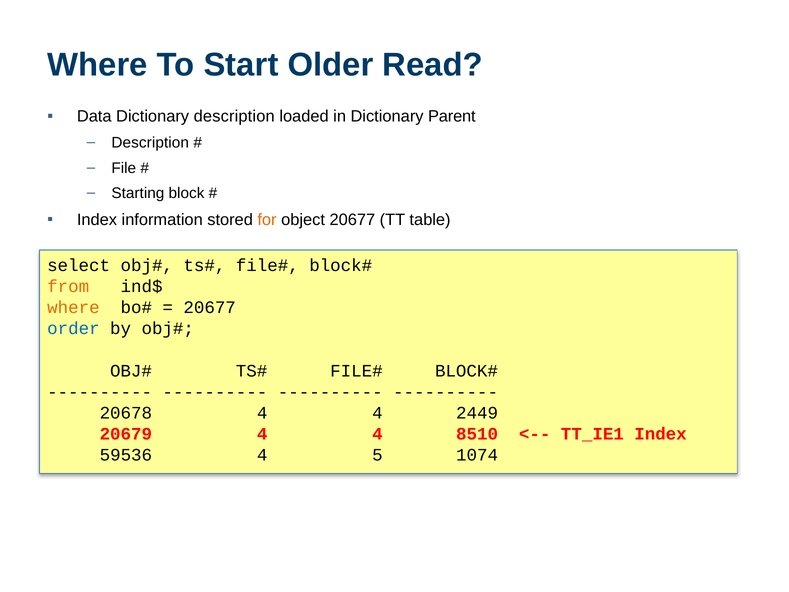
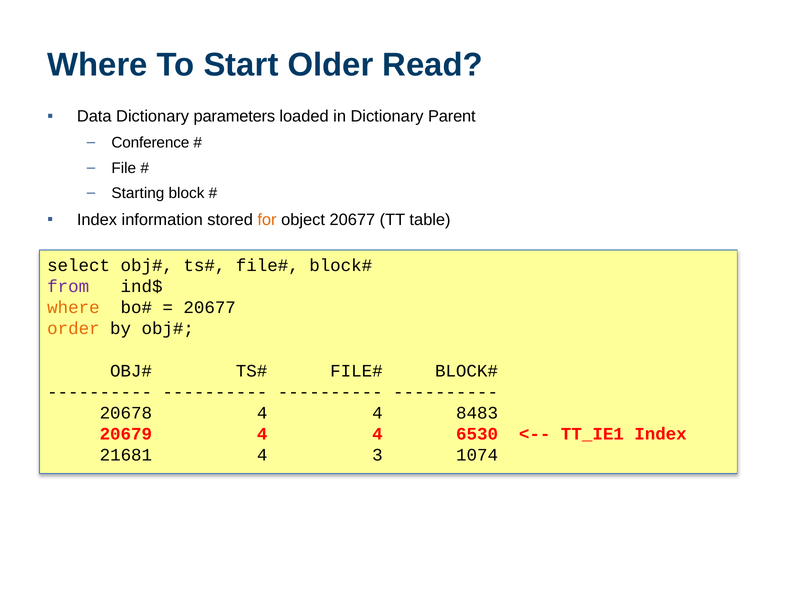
Dictionary description: description -> parameters (234, 116)
Description: Description -> Conference (150, 142)
from colour: orange -> purple (68, 286)
order colour: blue -> orange (73, 329)
2449: 2449 -> 8483 (477, 413)
8510: 8510 -> 6530 (477, 434)
59536: 59536 -> 21681 (126, 455)
5: 5 -> 3 (377, 455)
